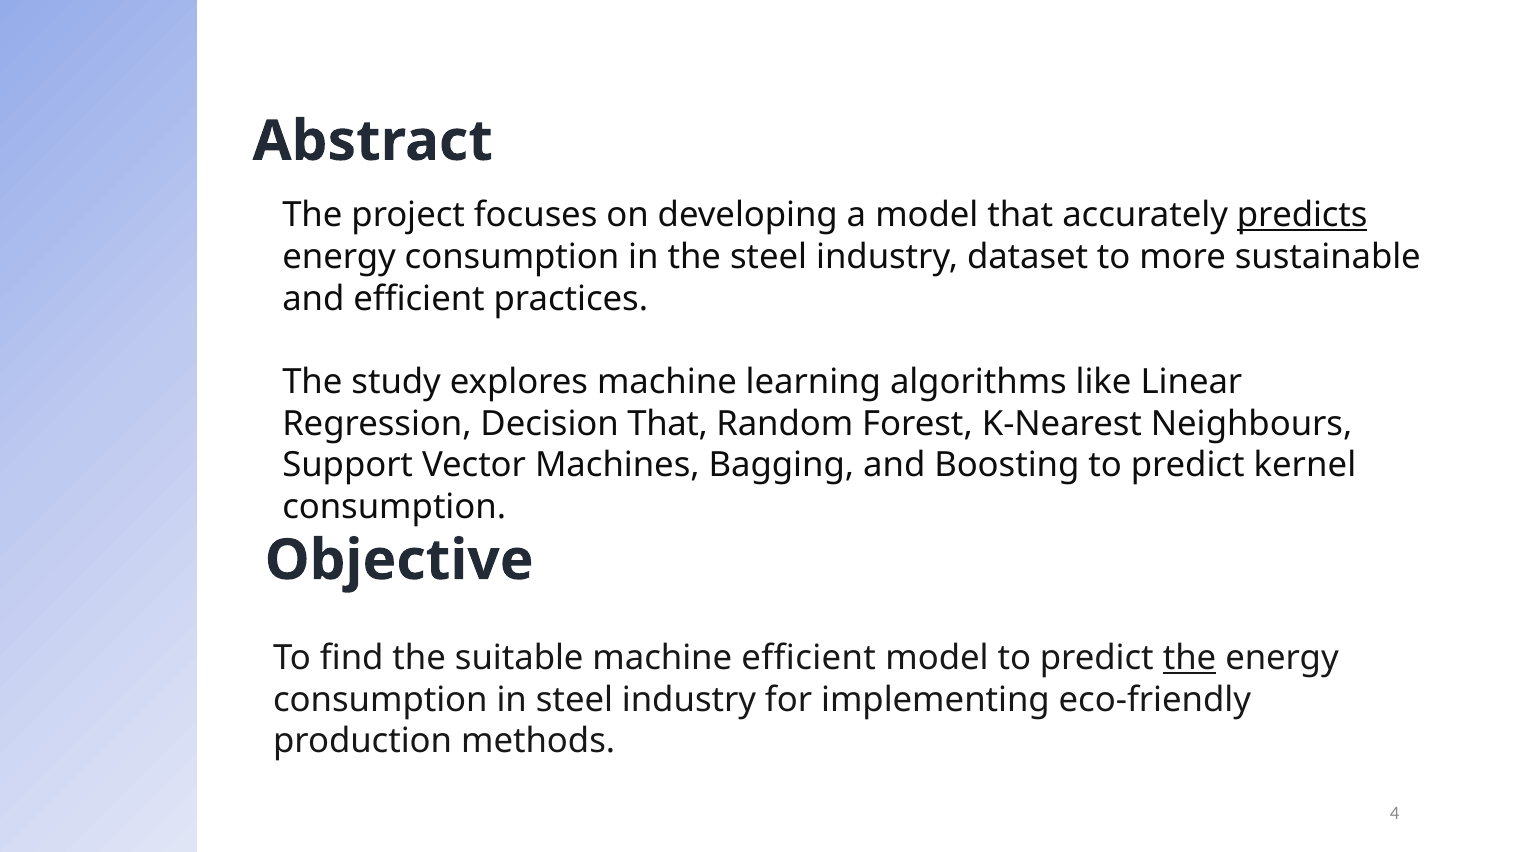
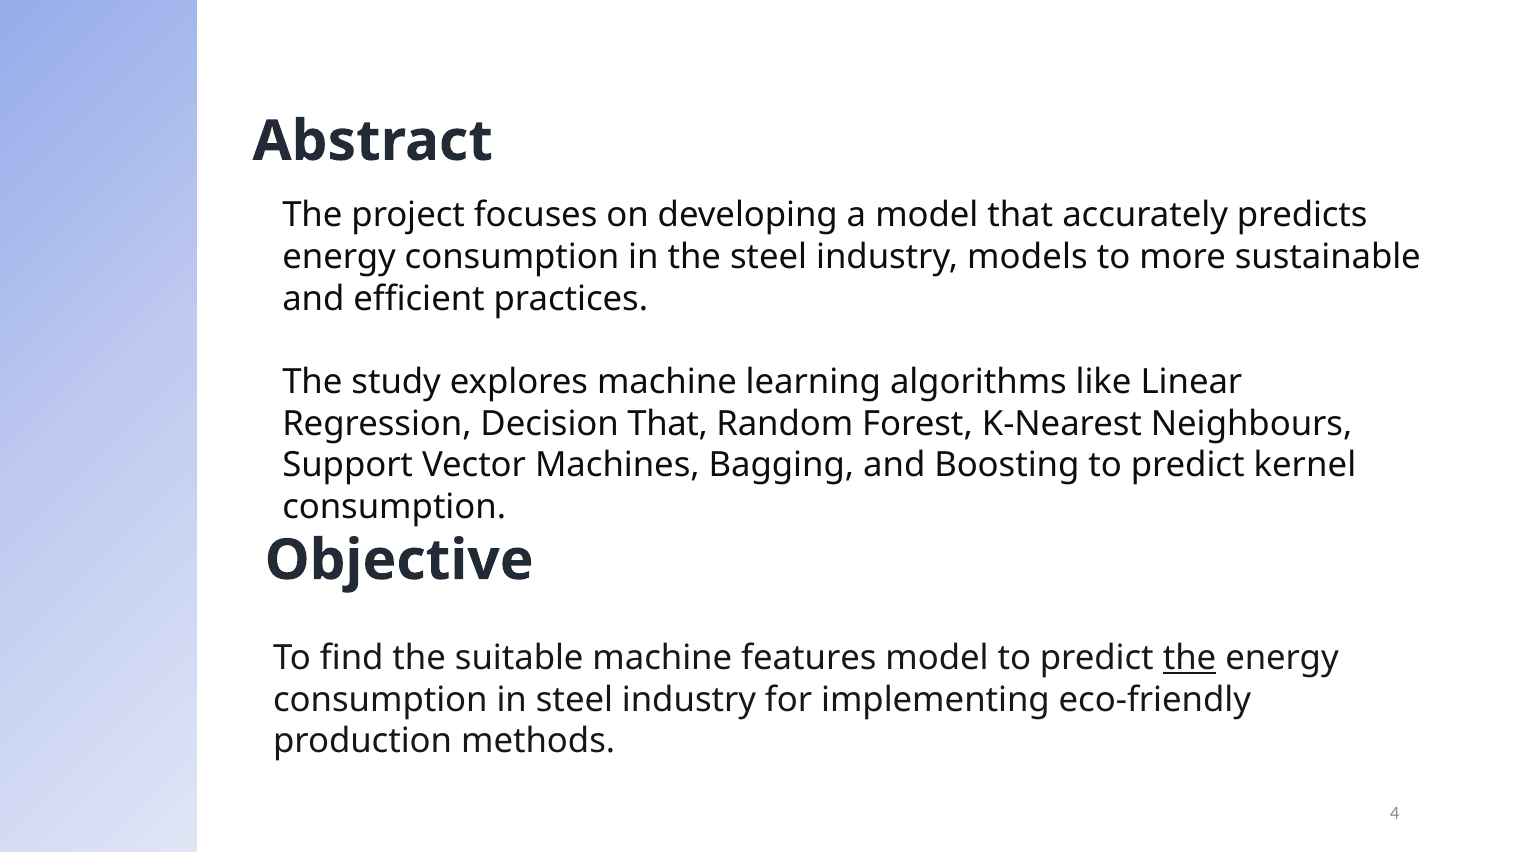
predicts underline: present -> none (1302, 215)
dataset: dataset -> models (1027, 257)
efficient: efficient -> features (809, 658)
